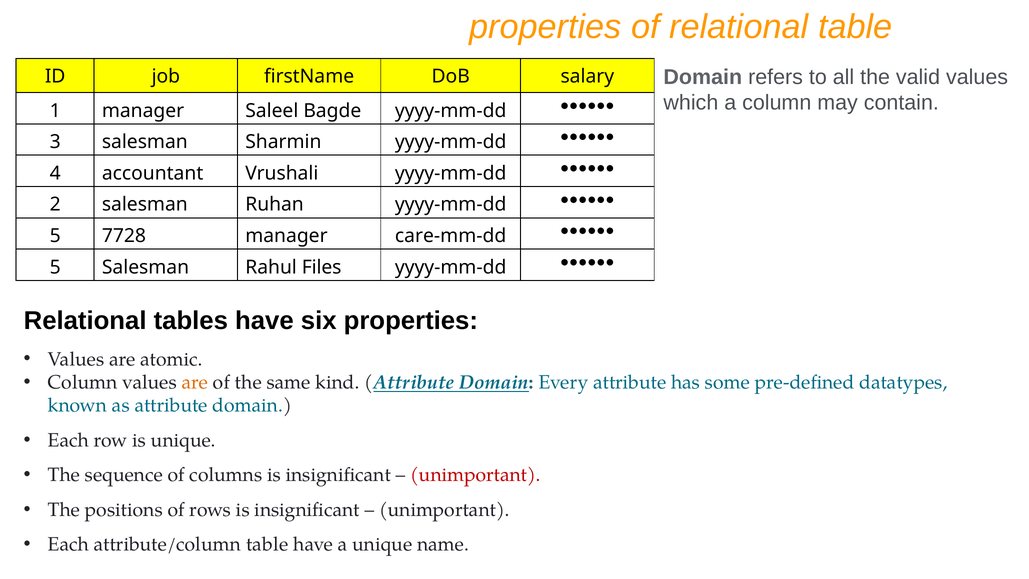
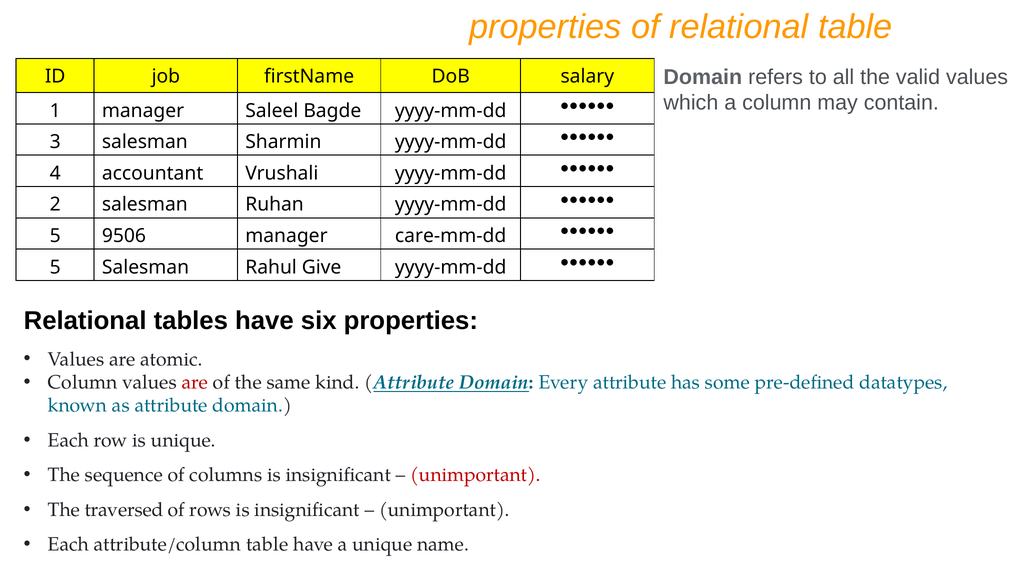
7728: 7728 -> 9506 (124, 236)
Files: Files -> Give (322, 267)
are colour: orange -> red (195, 382)
positions: positions -> traversed (124, 510)
